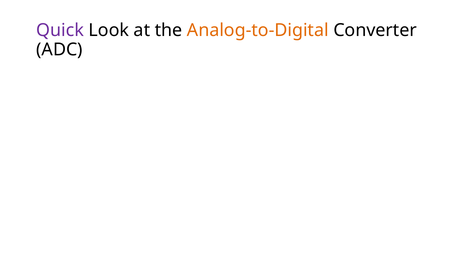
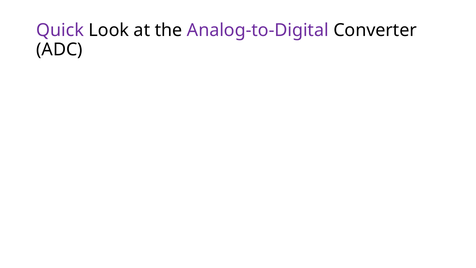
Analog-to-Digital colour: orange -> purple (258, 30)
